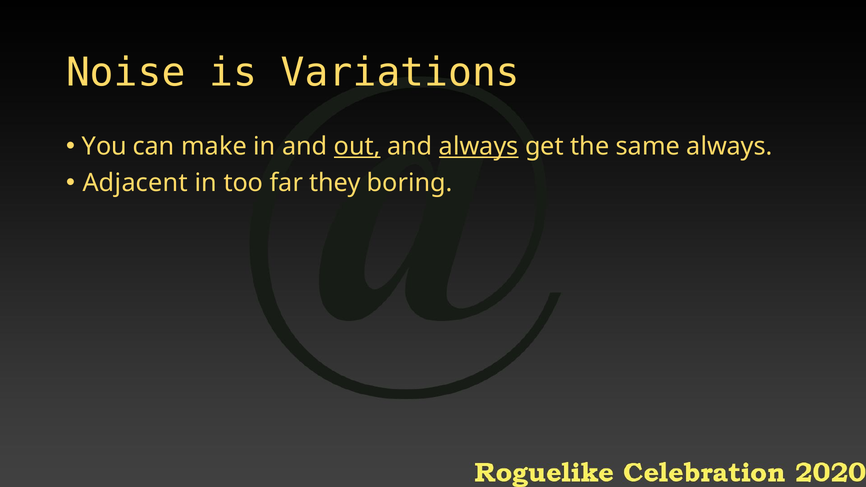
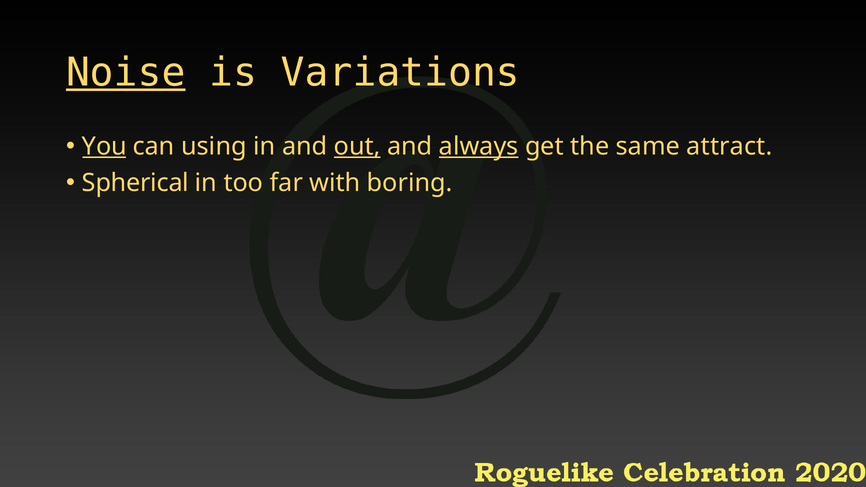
Noise underline: none -> present (126, 73)
You underline: none -> present (104, 146)
make: make -> using (214, 146)
same always: always -> attract (729, 146)
Adjacent: Adjacent -> Spherical (135, 183)
they: they -> with (335, 183)
